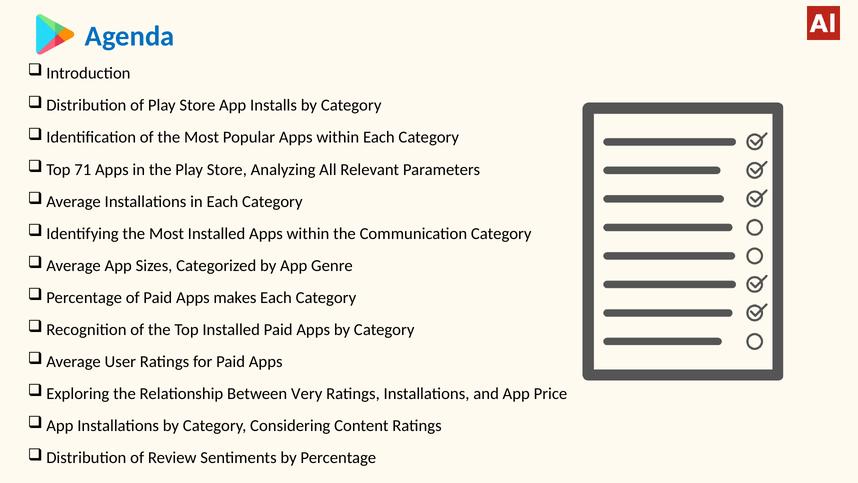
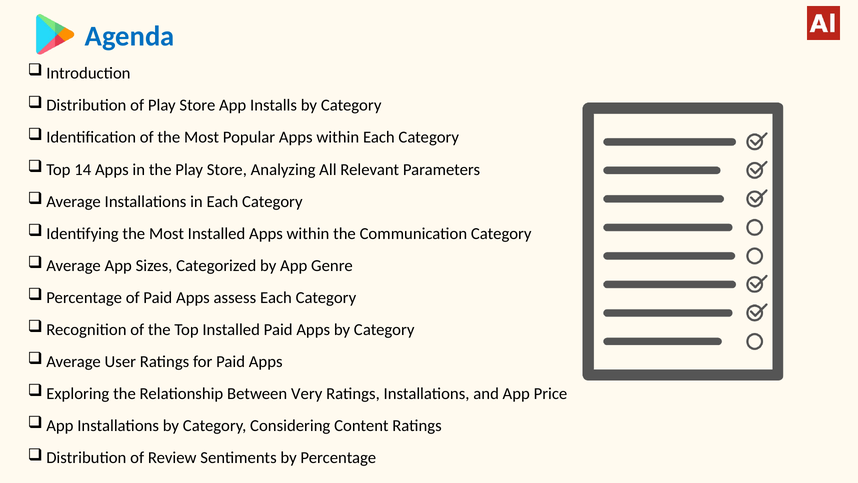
71: 71 -> 14 (83, 169)
makes: makes -> assess (235, 297)
